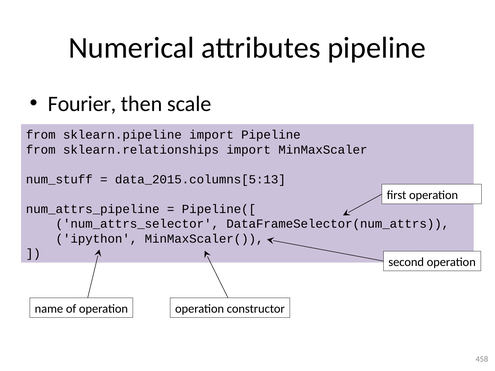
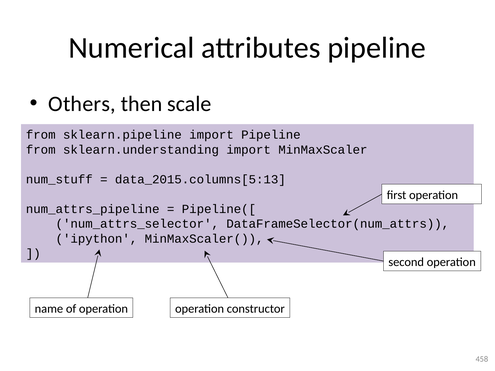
Fourier: Fourier -> Others (82, 104)
sklearn.relationships: sklearn.relationships -> sklearn.understanding (141, 150)
